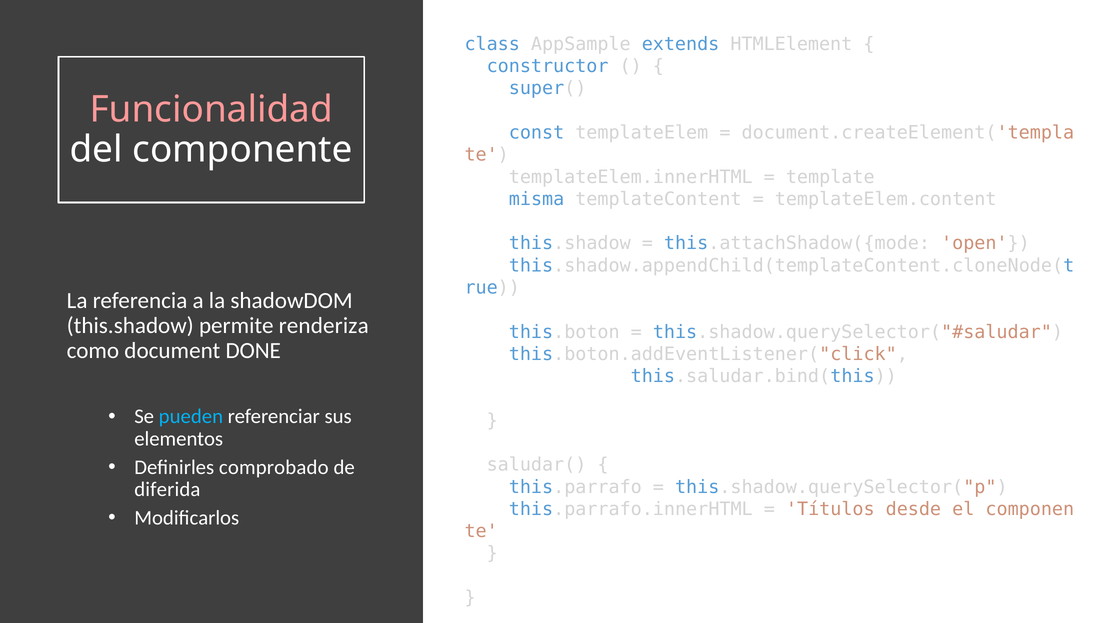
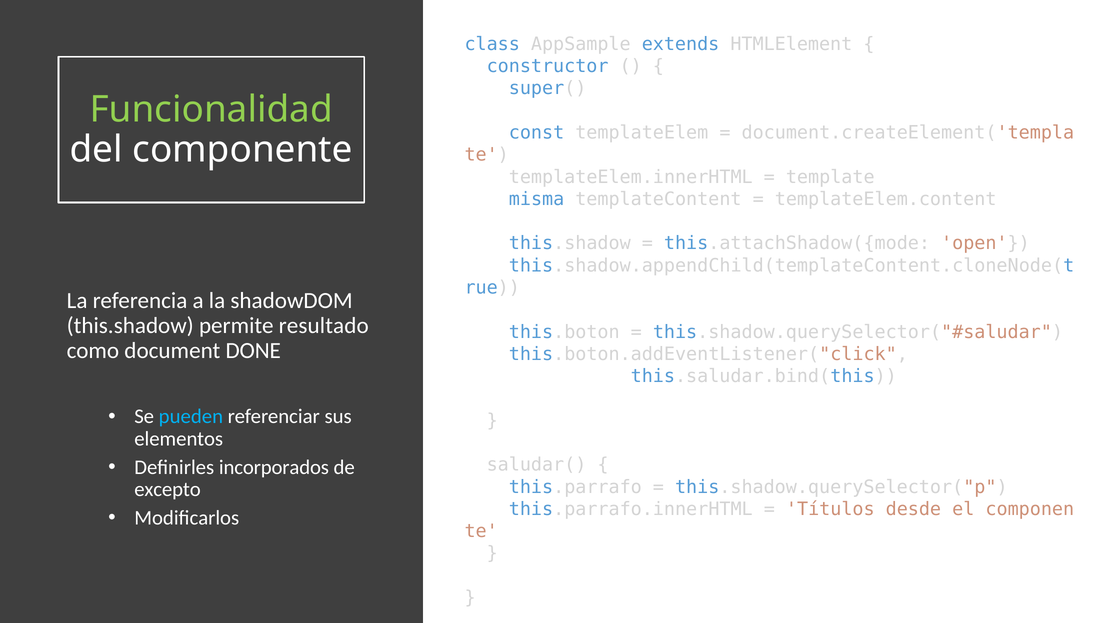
Funcionalidad colour: pink -> light green (211, 109)
renderiza: renderiza -> resultado (324, 326)
comprobado: comprobado -> incorporados (274, 467)
diferida: diferida -> excepto (167, 490)
